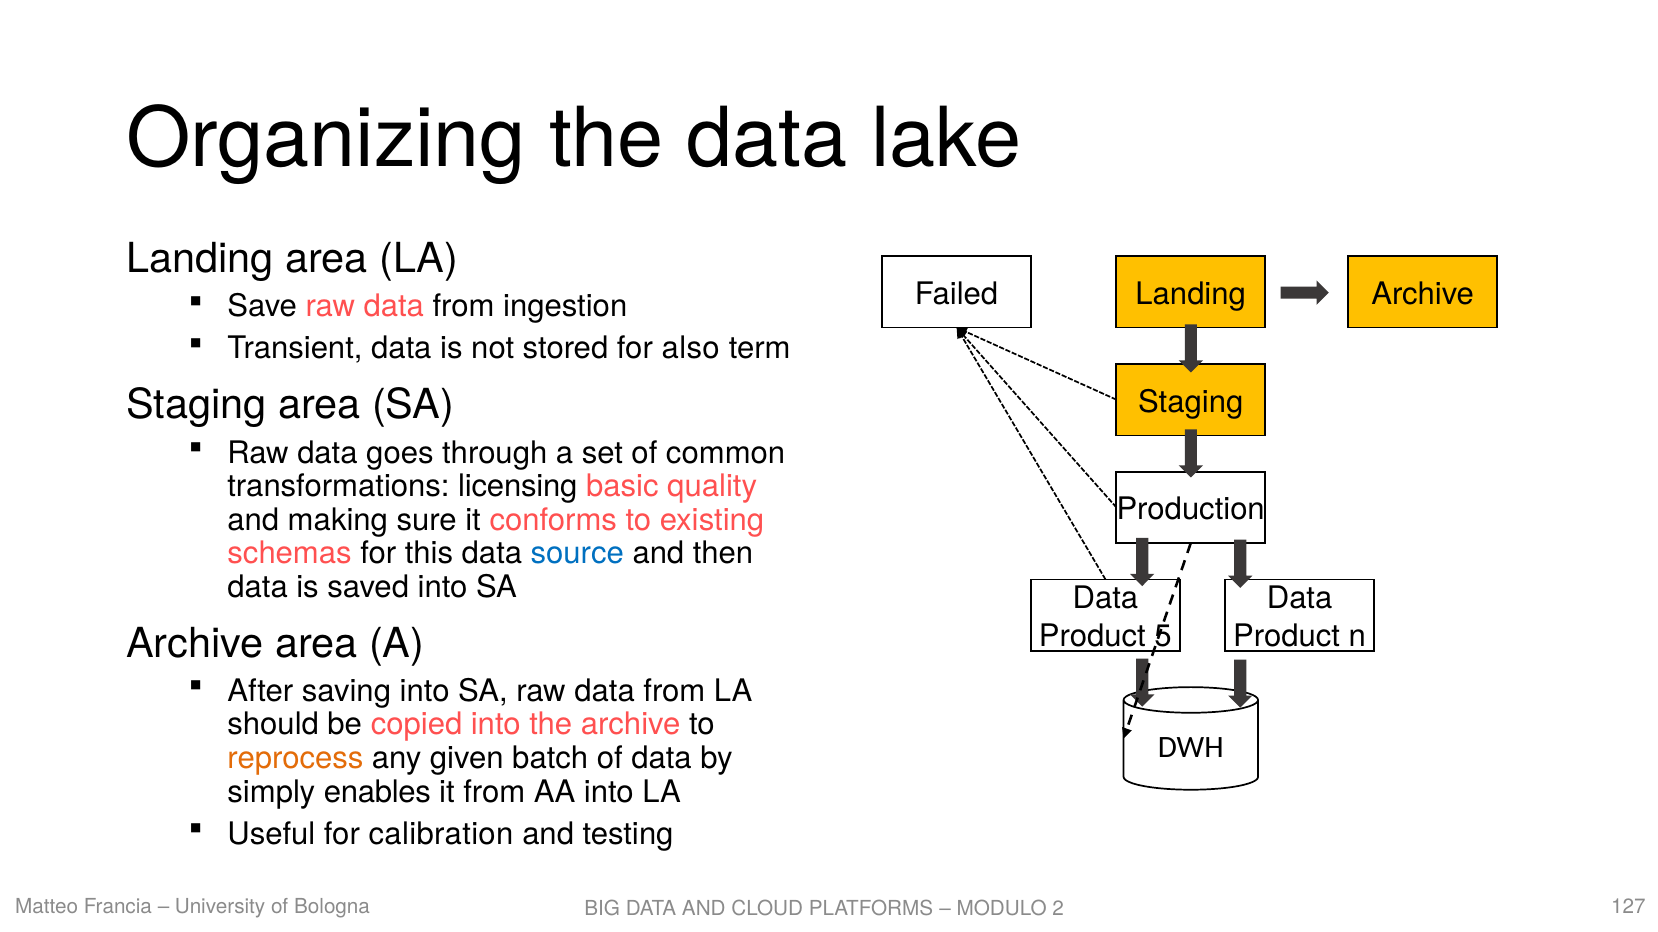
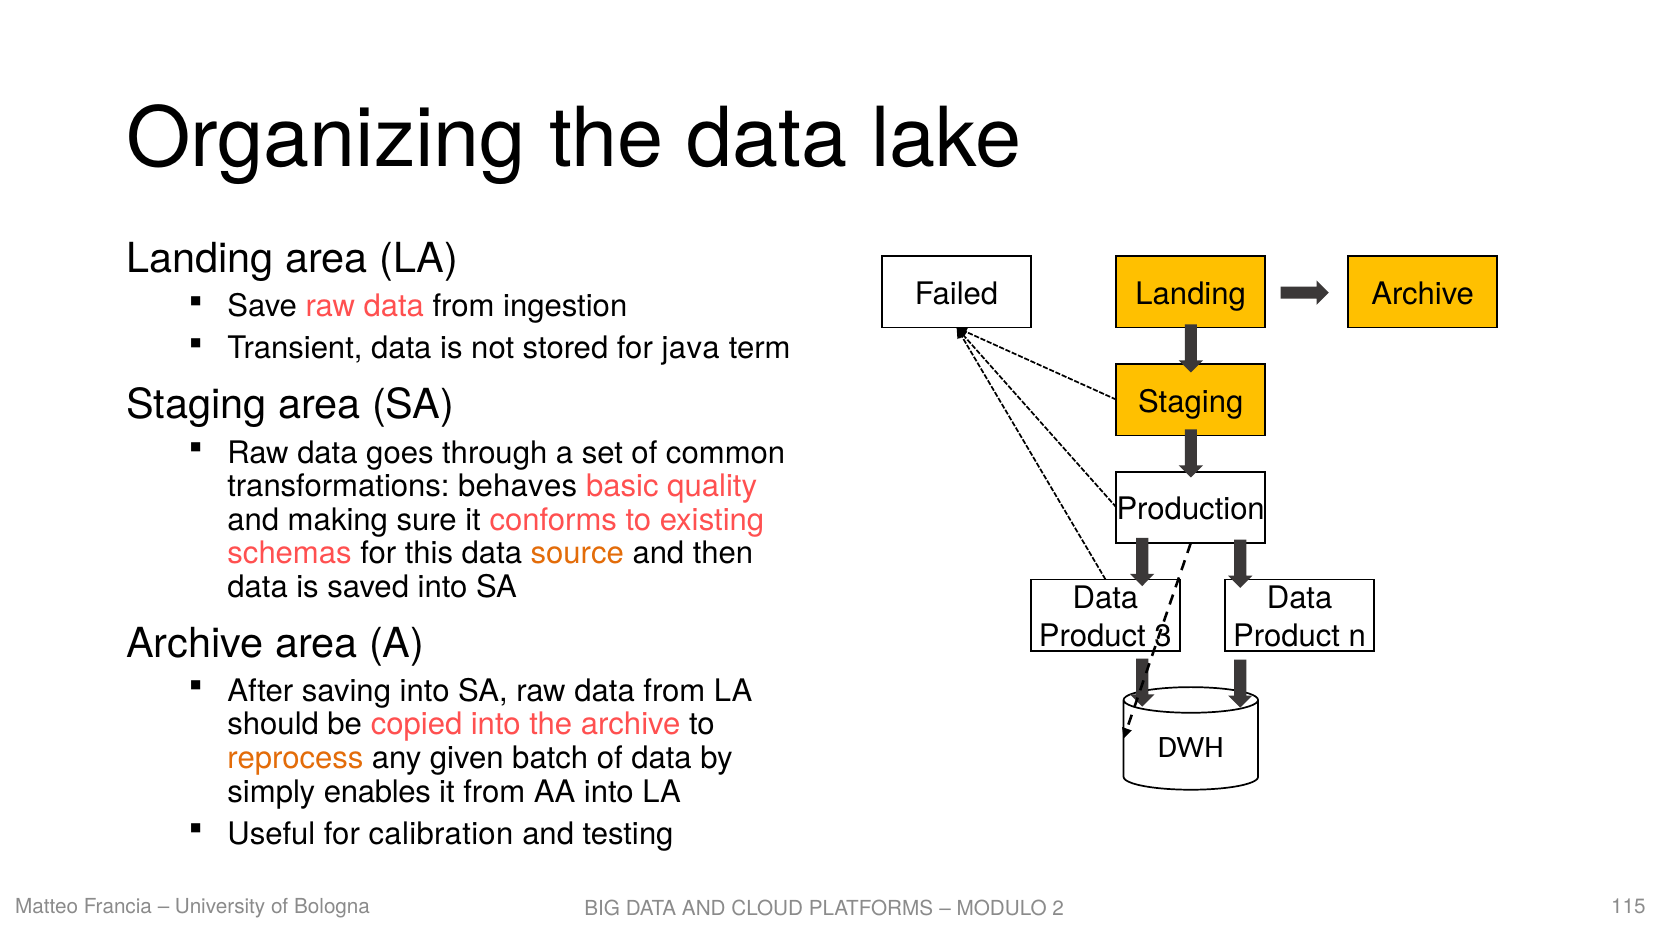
also: also -> java (691, 349)
licensing: licensing -> behaves (518, 487)
source colour: blue -> orange (577, 554)
5: 5 -> 3 (1163, 636)
127: 127 -> 115 (1628, 907)
